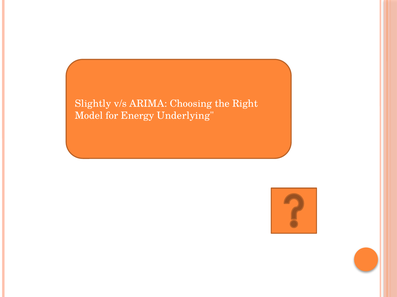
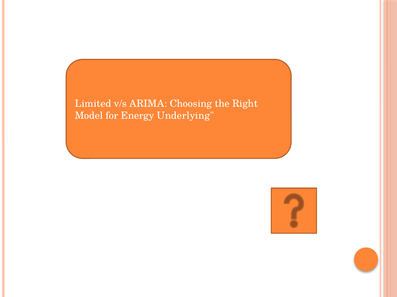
Slightly: Slightly -> Limited (93, 104)
